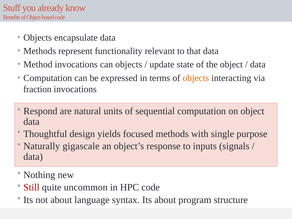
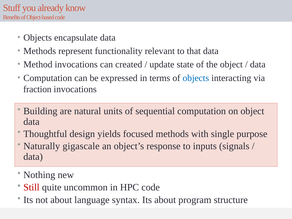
can objects: objects -> created (129, 65)
objects colour: orange -> blue (196, 78)
Respond: Respond -> Building (40, 111)
